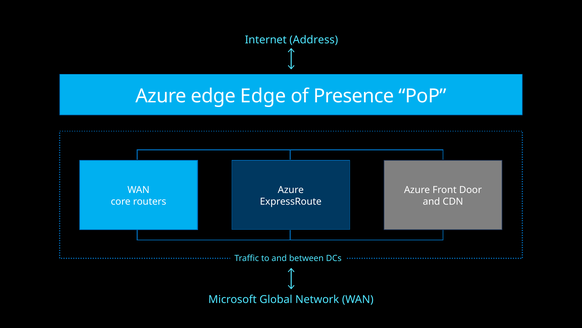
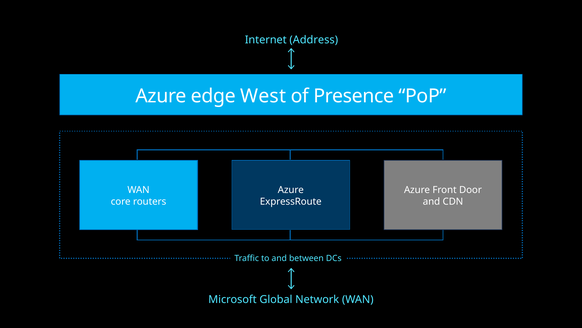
edge Edge: Edge -> West (263, 96)
